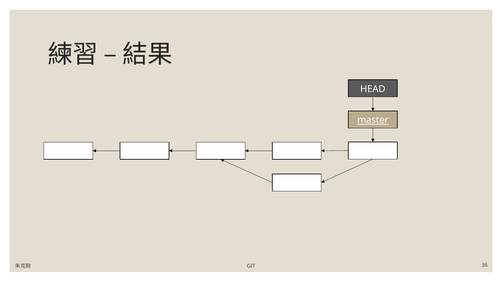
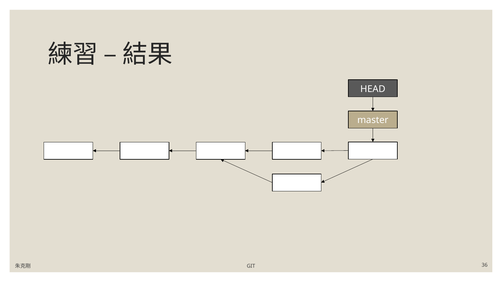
master underline: present -> none (373, 120)
